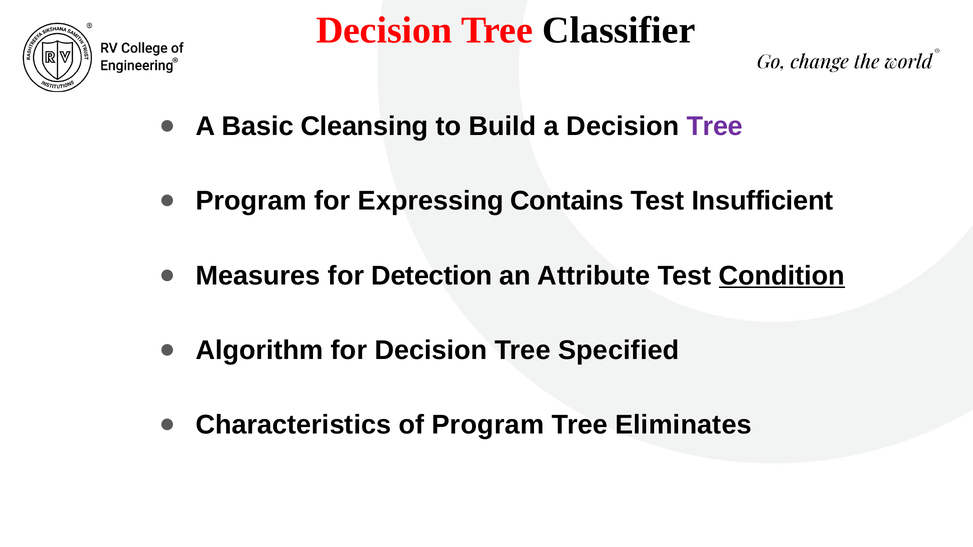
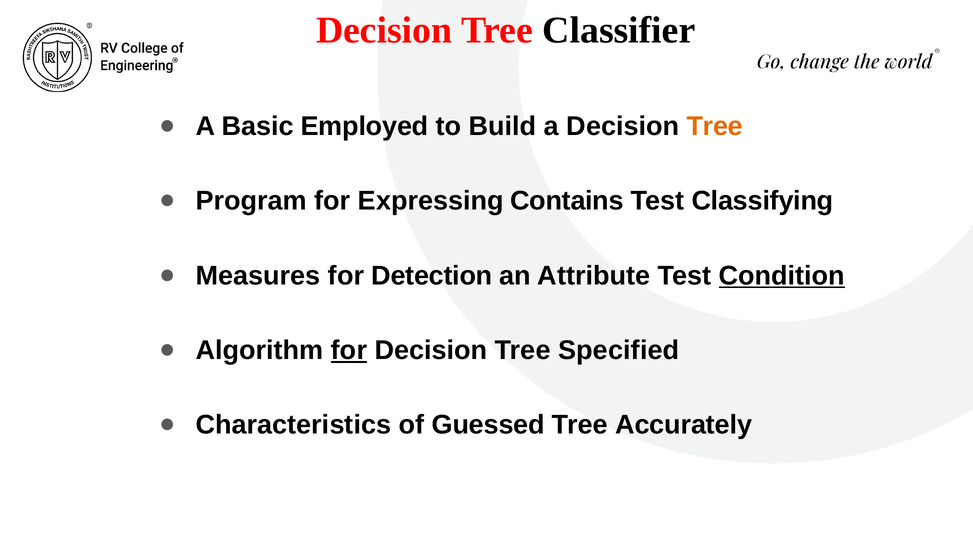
Cleansing: Cleansing -> Employed (364, 126)
Tree colour: purple -> orange (715, 126)
Insufficient: Insufficient -> Classifying (763, 201)
for underline: none -> present (349, 351)
of Program: Program -> Guessed (488, 425)
Eliminates: Eliminates -> Accurately (684, 425)
